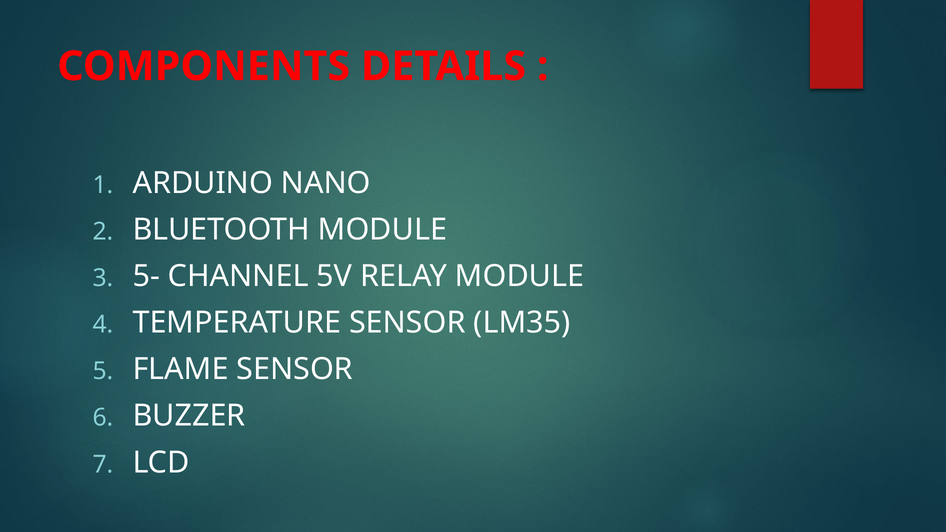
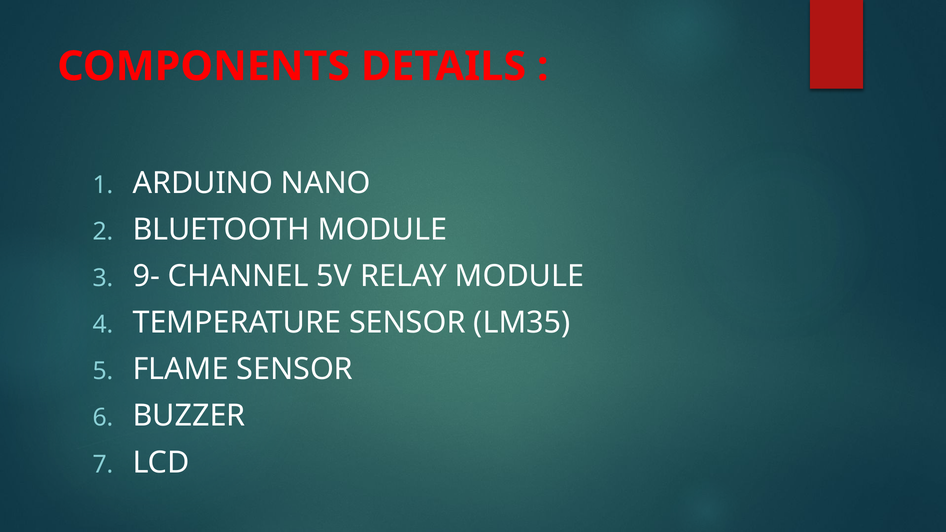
5-: 5- -> 9- (146, 276)
